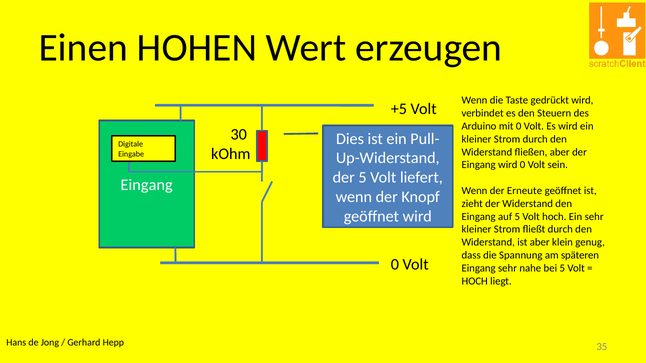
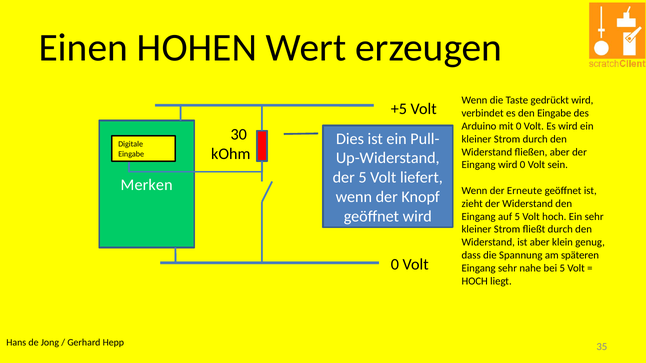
den Steuern: Steuern -> Eingabe (554, 113)
Eingang: Eingang -> Merken (147, 185)
